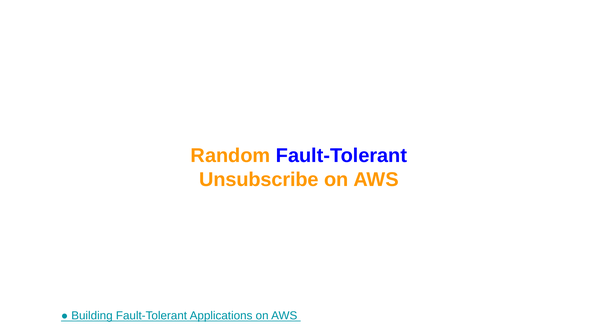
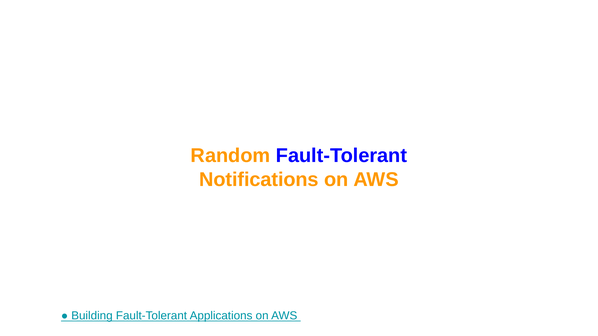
Unsubscribe: Unsubscribe -> Notifications (259, 180)
